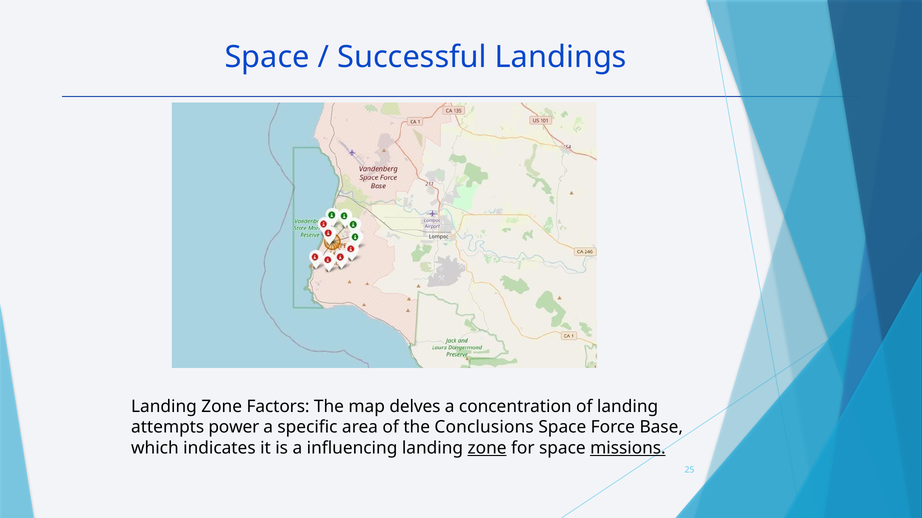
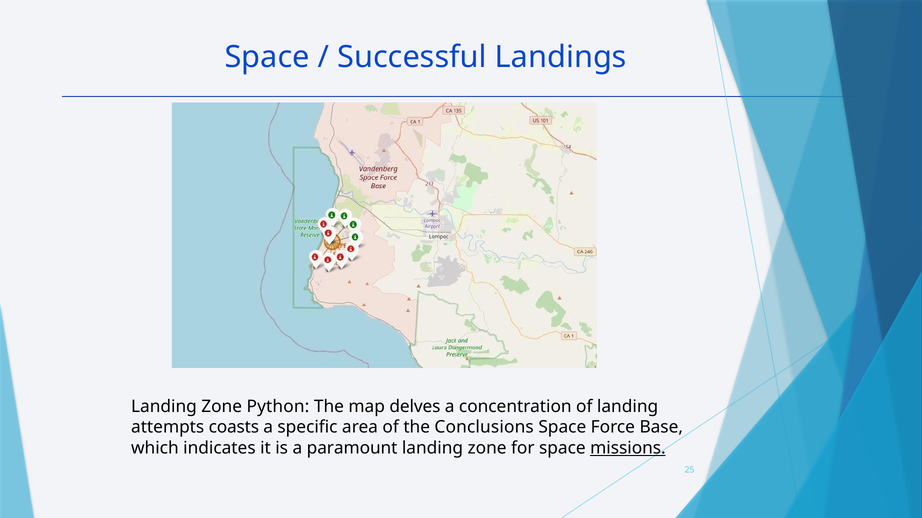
Factors: Factors -> Python (278, 407)
power: power -> coasts (234, 428)
influencing: influencing -> paramount (352, 448)
zone underline: present -> none (487, 448)
